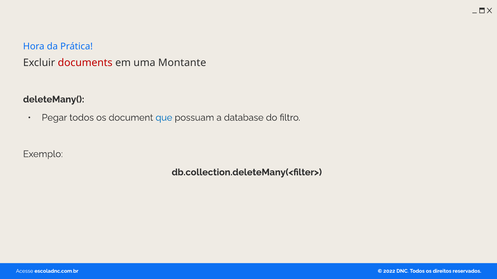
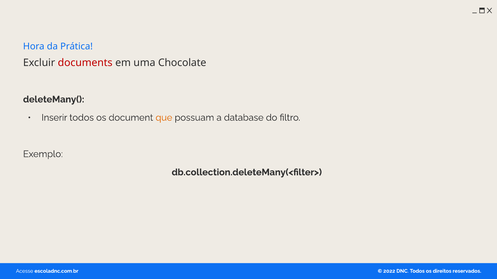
Montante: Montante -> Chocolate (182, 63)
Pegar: Pegar -> Inserir (54, 118)
que colour: blue -> orange (164, 118)
